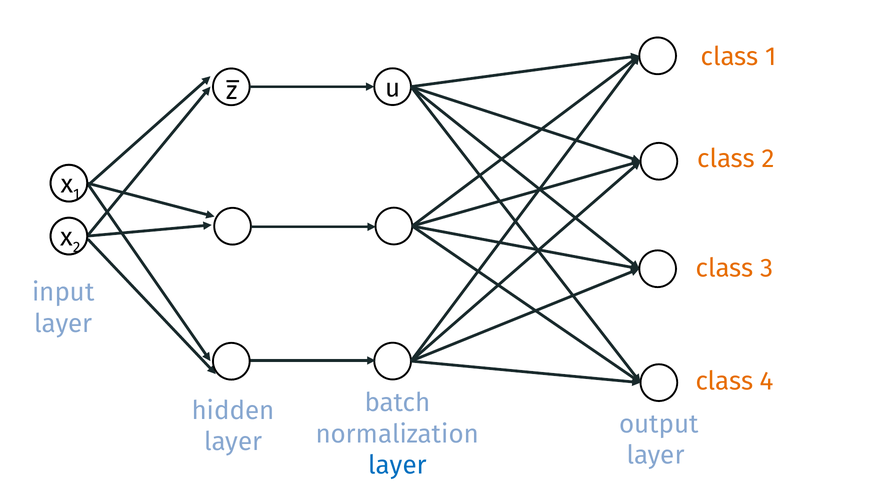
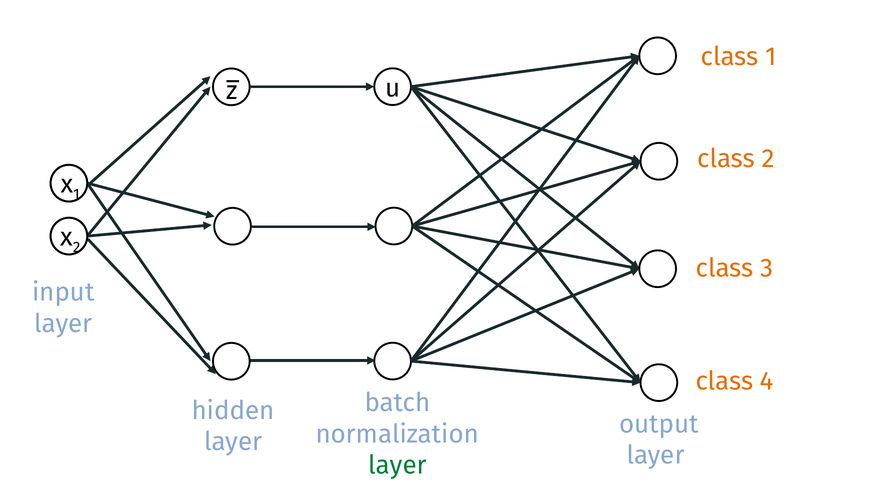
layer colour: blue -> green (398, 465)
